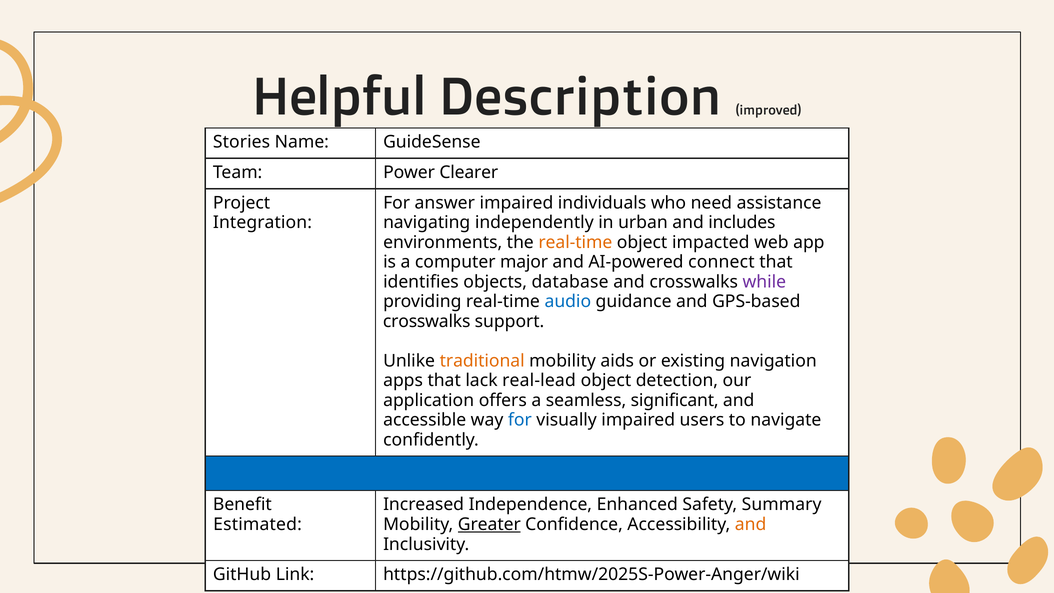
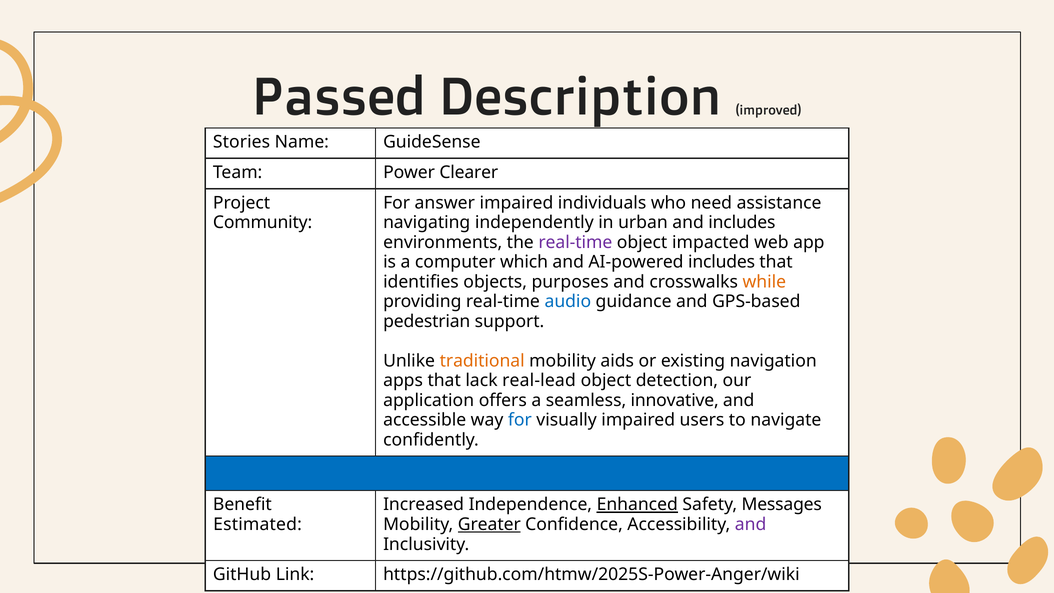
Helpful: Helpful -> Passed (339, 97)
Integration: Integration -> Community (263, 223)
real-time colour: orange -> purple (575, 242)
major: major -> which (524, 262)
AI-powered connect: connect -> includes (722, 262)
database: database -> purposes (570, 282)
while colour: purple -> orange (764, 282)
crosswalks: crosswalks -> pedestrian (427, 321)
significant: significant -> innovative (675, 400)
Enhanced underline: none -> present (637, 505)
Summary: Summary -> Messages (782, 505)
and colour: orange -> purple (751, 524)
